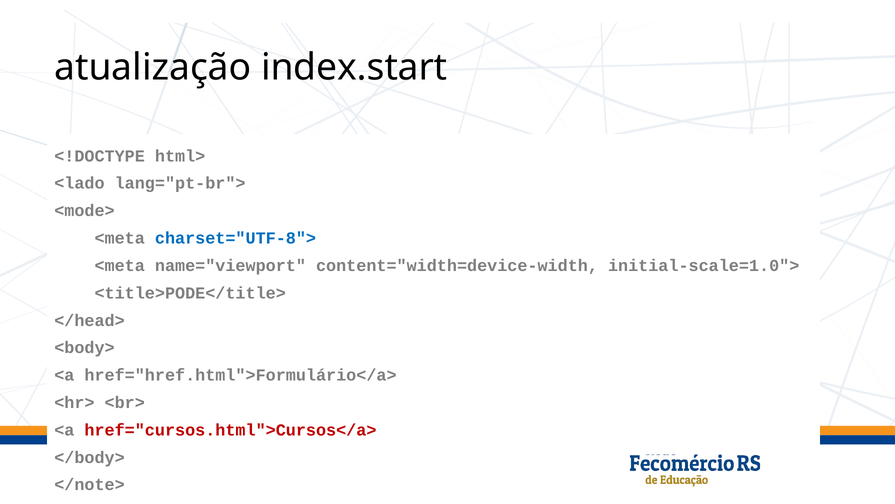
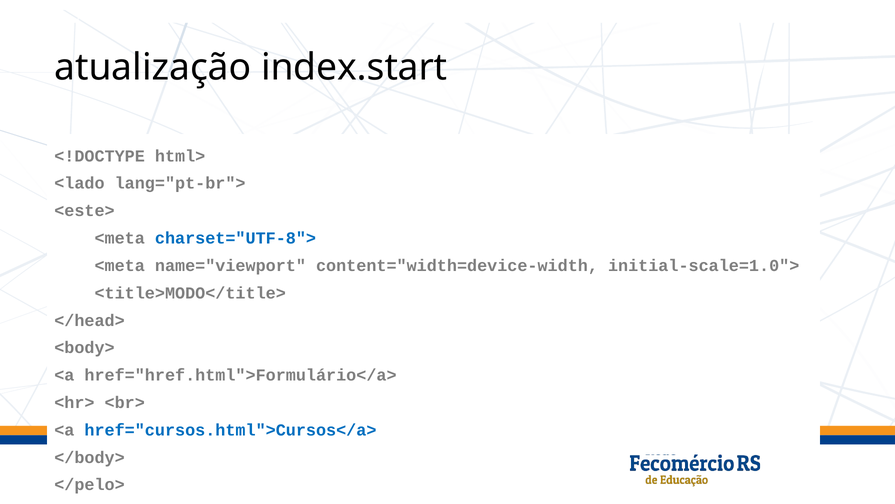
<mode>: <mode> -> <este> (84, 211)
<title>PODE</title>: <title>PODE</title> -> <title>MODO</title> (190, 293)
href="cursos.html">Cursos</a> colour: red -> blue (230, 430)
</note>: </note> -> </pelo> (89, 484)
